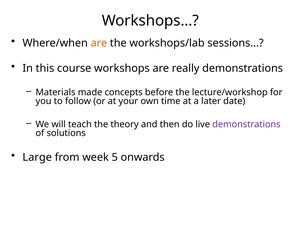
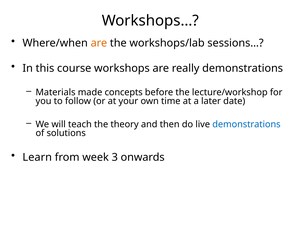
demonstrations colour: purple -> blue (246, 124)
Large: Large -> Learn (37, 157)
5: 5 -> 3 (115, 157)
